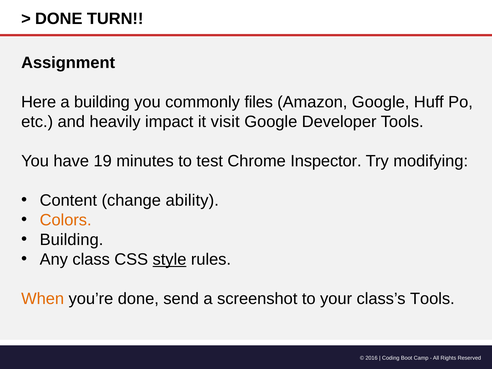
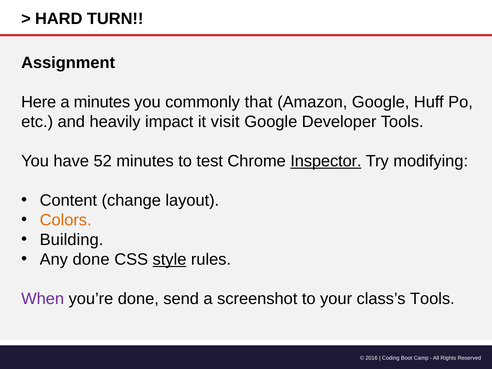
DONE: DONE -> HARD (59, 19)
a building: building -> minutes (102, 102)
files: files -> that (259, 102)
19: 19 -> 52 (103, 161)
Inspector underline: none -> present (326, 161)
ability: ability -> layout (192, 200)
Any class: class -> done (91, 259)
When colour: orange -> purple (43, 299)
